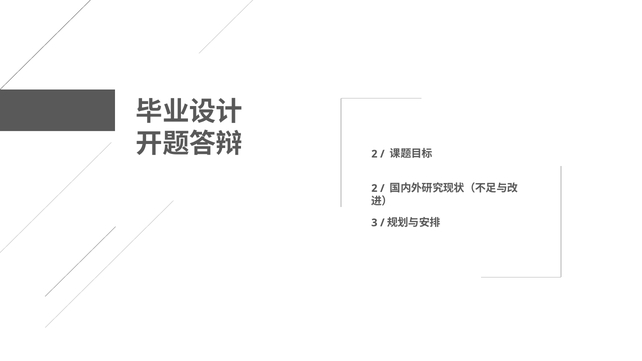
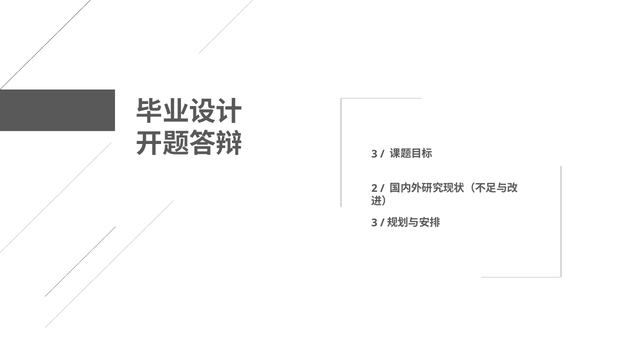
2: 2 -> 3 (374, 154)
